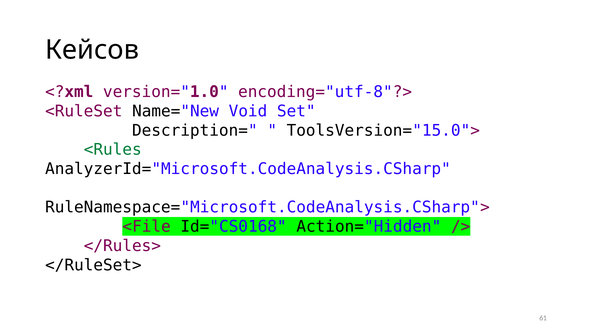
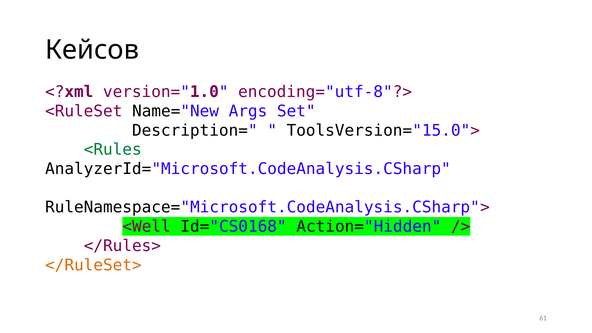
Void: Void -> Args (248, 111)
<File: <File -> <Well (147, 227)
</RuleSet> colour: black -> orange (93, 265)
